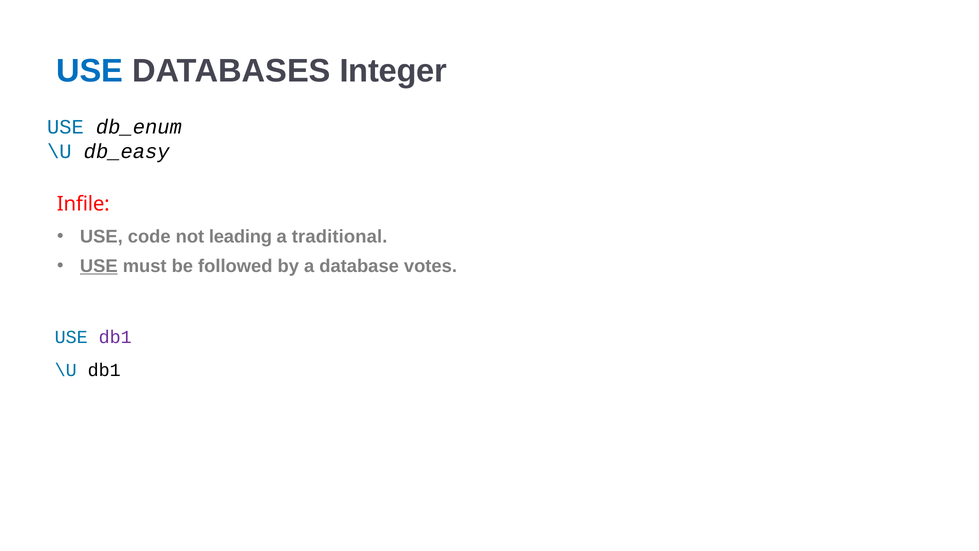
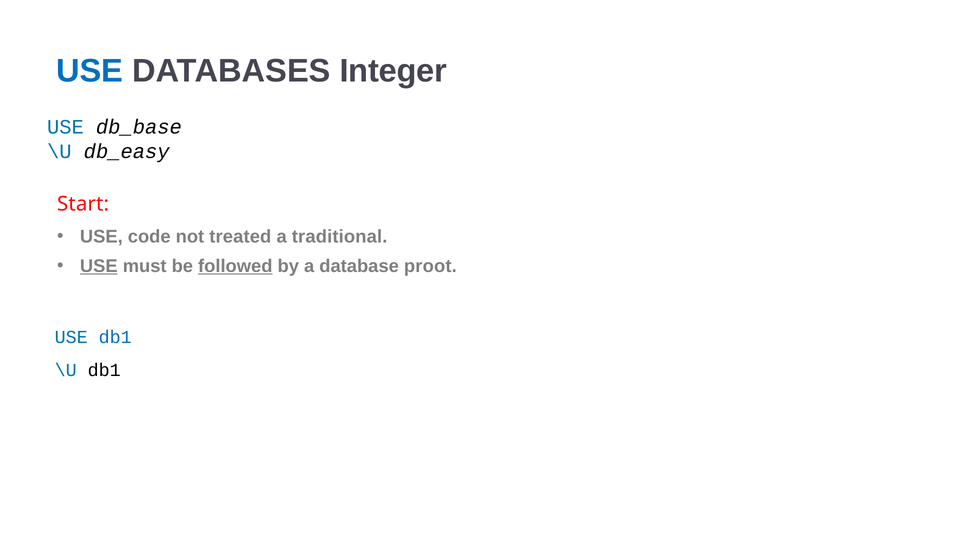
db_enum: db_enum -> db_base (139, 127)
Infile: Infile -> Start (83, 204)
leading: leading -> treated (240, 237)
followed underline: none -> present (235, 266)
votes: votes -> proot (430, 266)
db1 colour: purple -> blue (115, 337)
